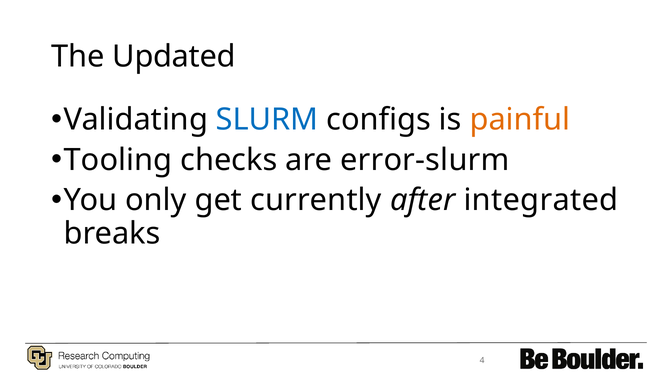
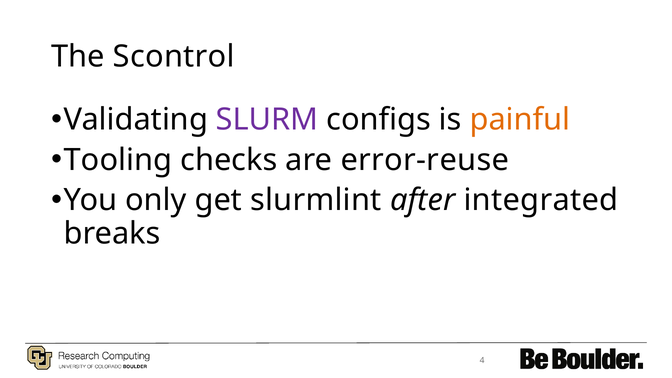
Updated: Updated -> Scontrol (174, 56)
SLURM colour: blue -> purple (267, 120)
error-slurm: error-slurm -> error-reuse (425, 160)
currently: currently -> slurmlint (316, 200)
